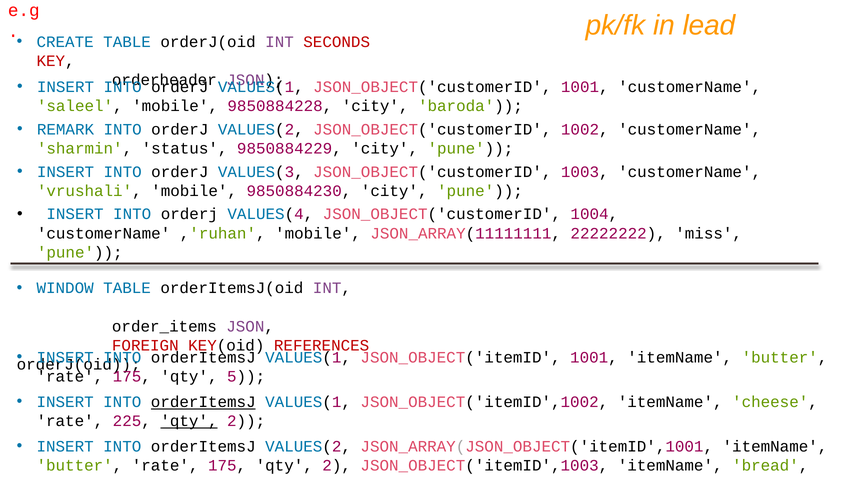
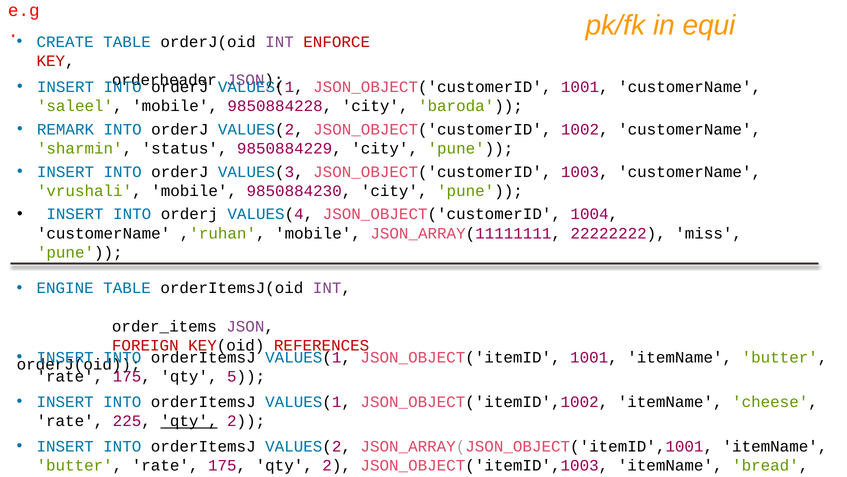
lead: lead -> equi (709, 25)
SECONDS: SECONDS -> ENFORCE (337, 42)
WINDOW: WINDOW -> ENGINE (65, 288)
orderItemsJ underline: present -> none (203, 401)
